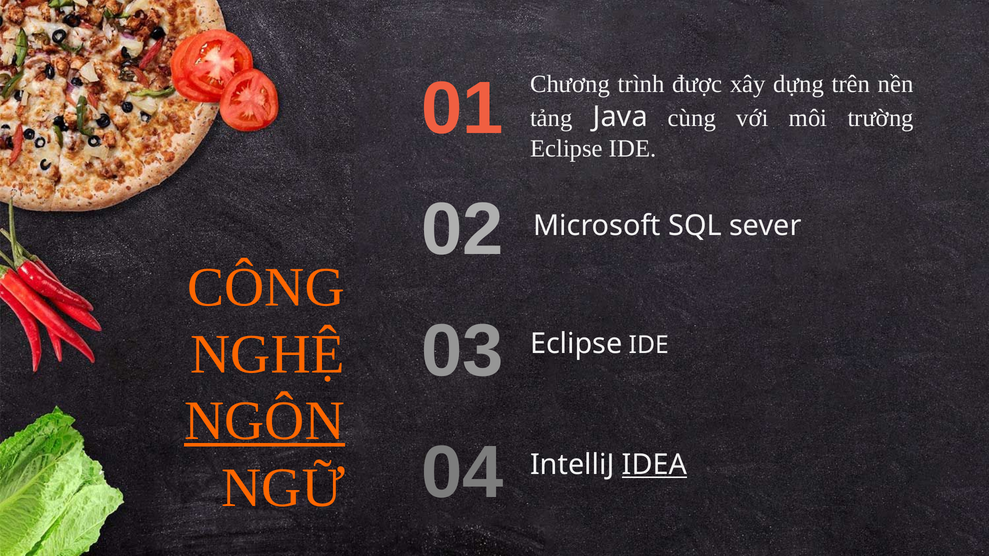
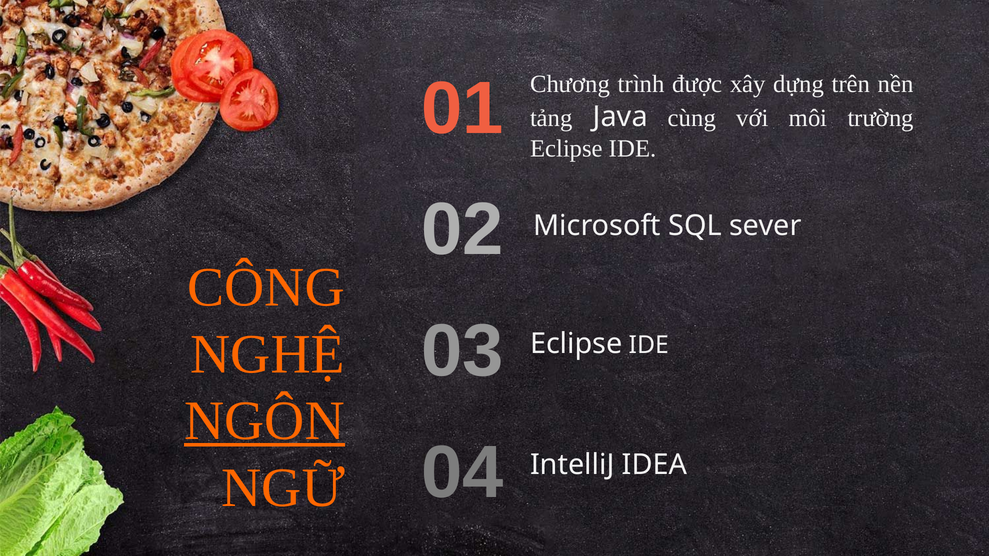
IDEA underline: present -> none (655, 465)
